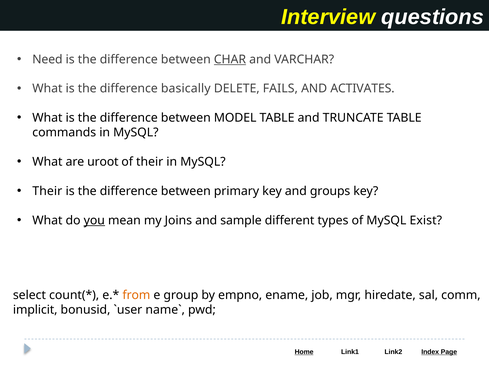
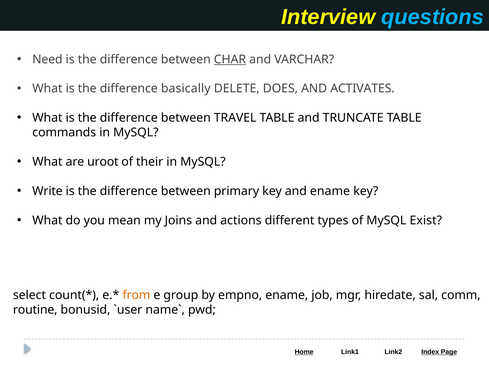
questions colour: white -> light blue (433, 17)
FAILS: FAILS -> DOES (280, 89)
MODEL: MODEL -> TRAVEL (235, 118)
Their: Their -> Write (47, 192)
and groups: groups -> ename (330, 192)
you underline: present -> none (94, 221)
sample: sample -> actions (241, 221)
implicit: implicit -> routine (35, 311)
